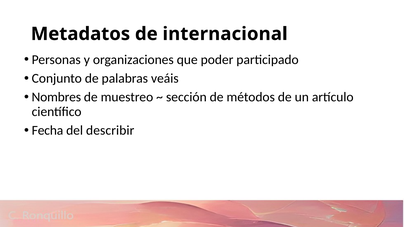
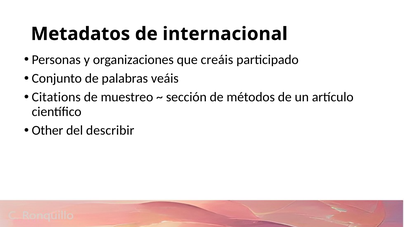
poder: poder -> creáis (217, 60)
Nombres: Nombres -> Citations (56, 97)
Fecha: Fecha -> Other (47, 131)
